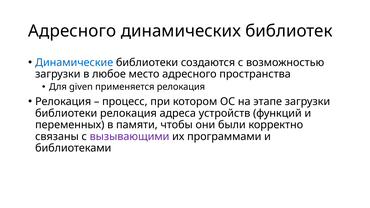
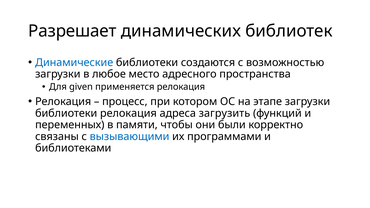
Адресного: Адресного -> Разрешает (72, 31)
устройств: устройств -> загрузить (224, 113)
вызывающими colour: purple -> blue (130, 137)
